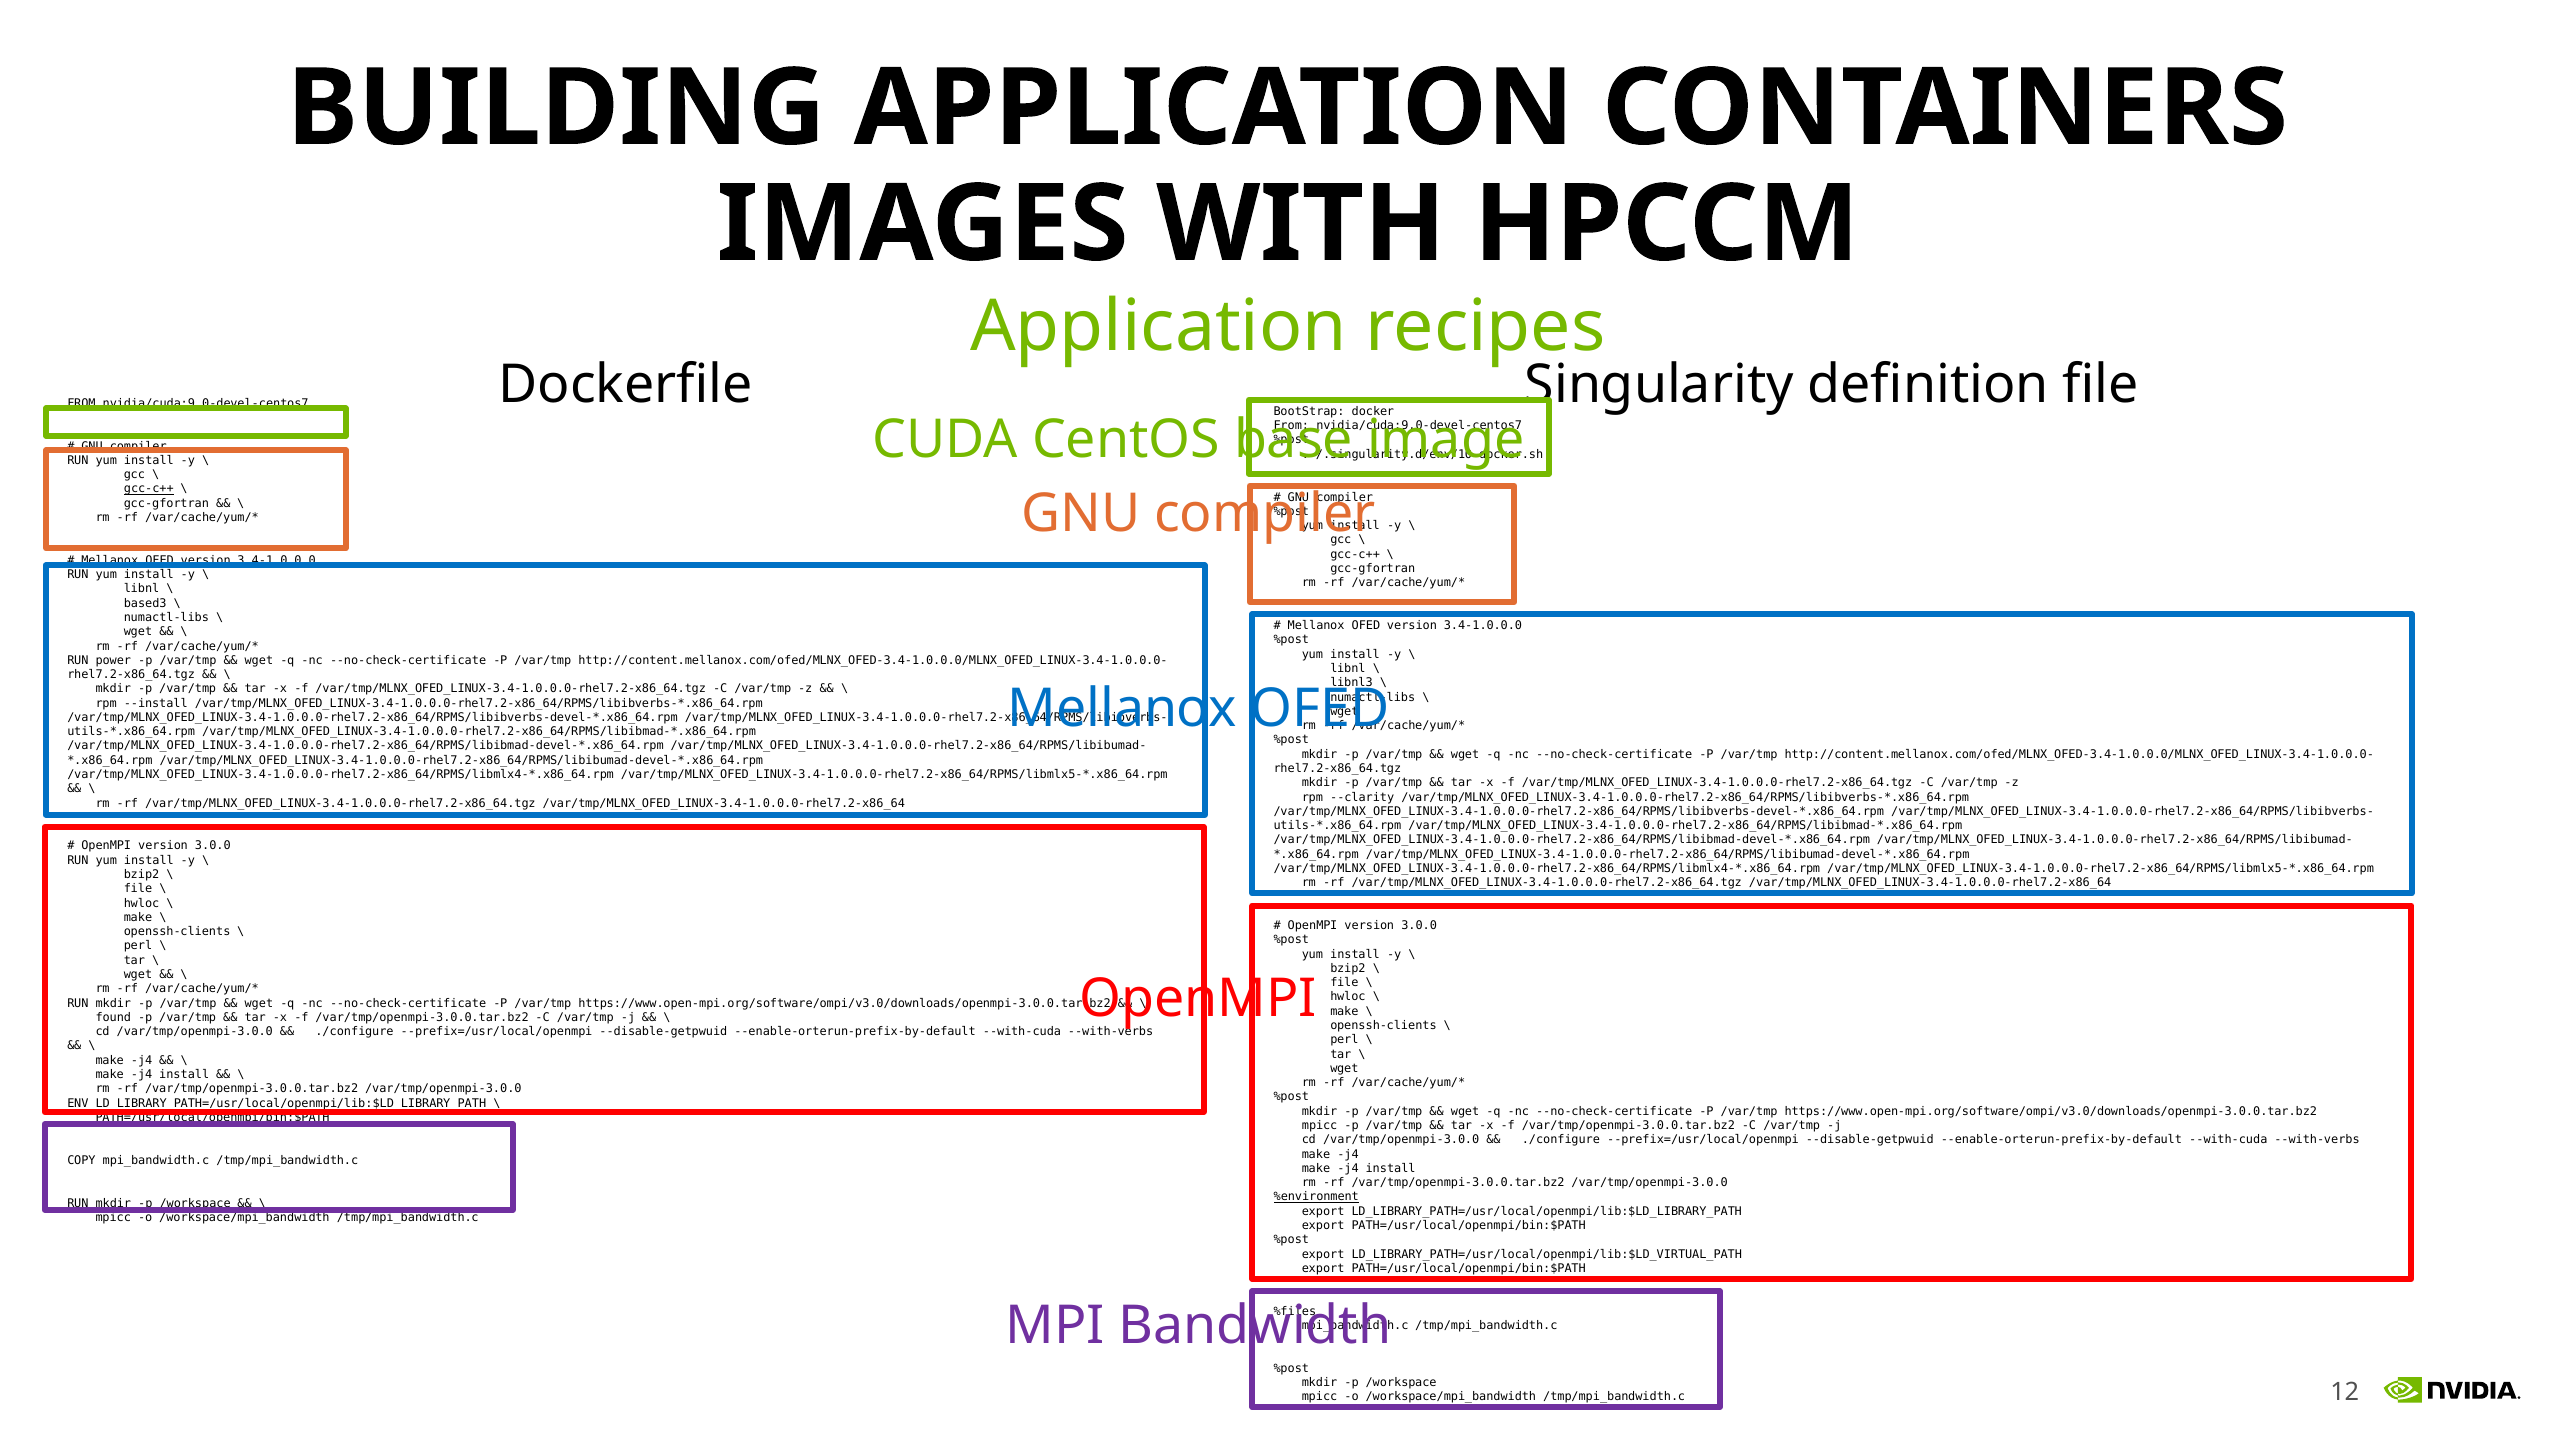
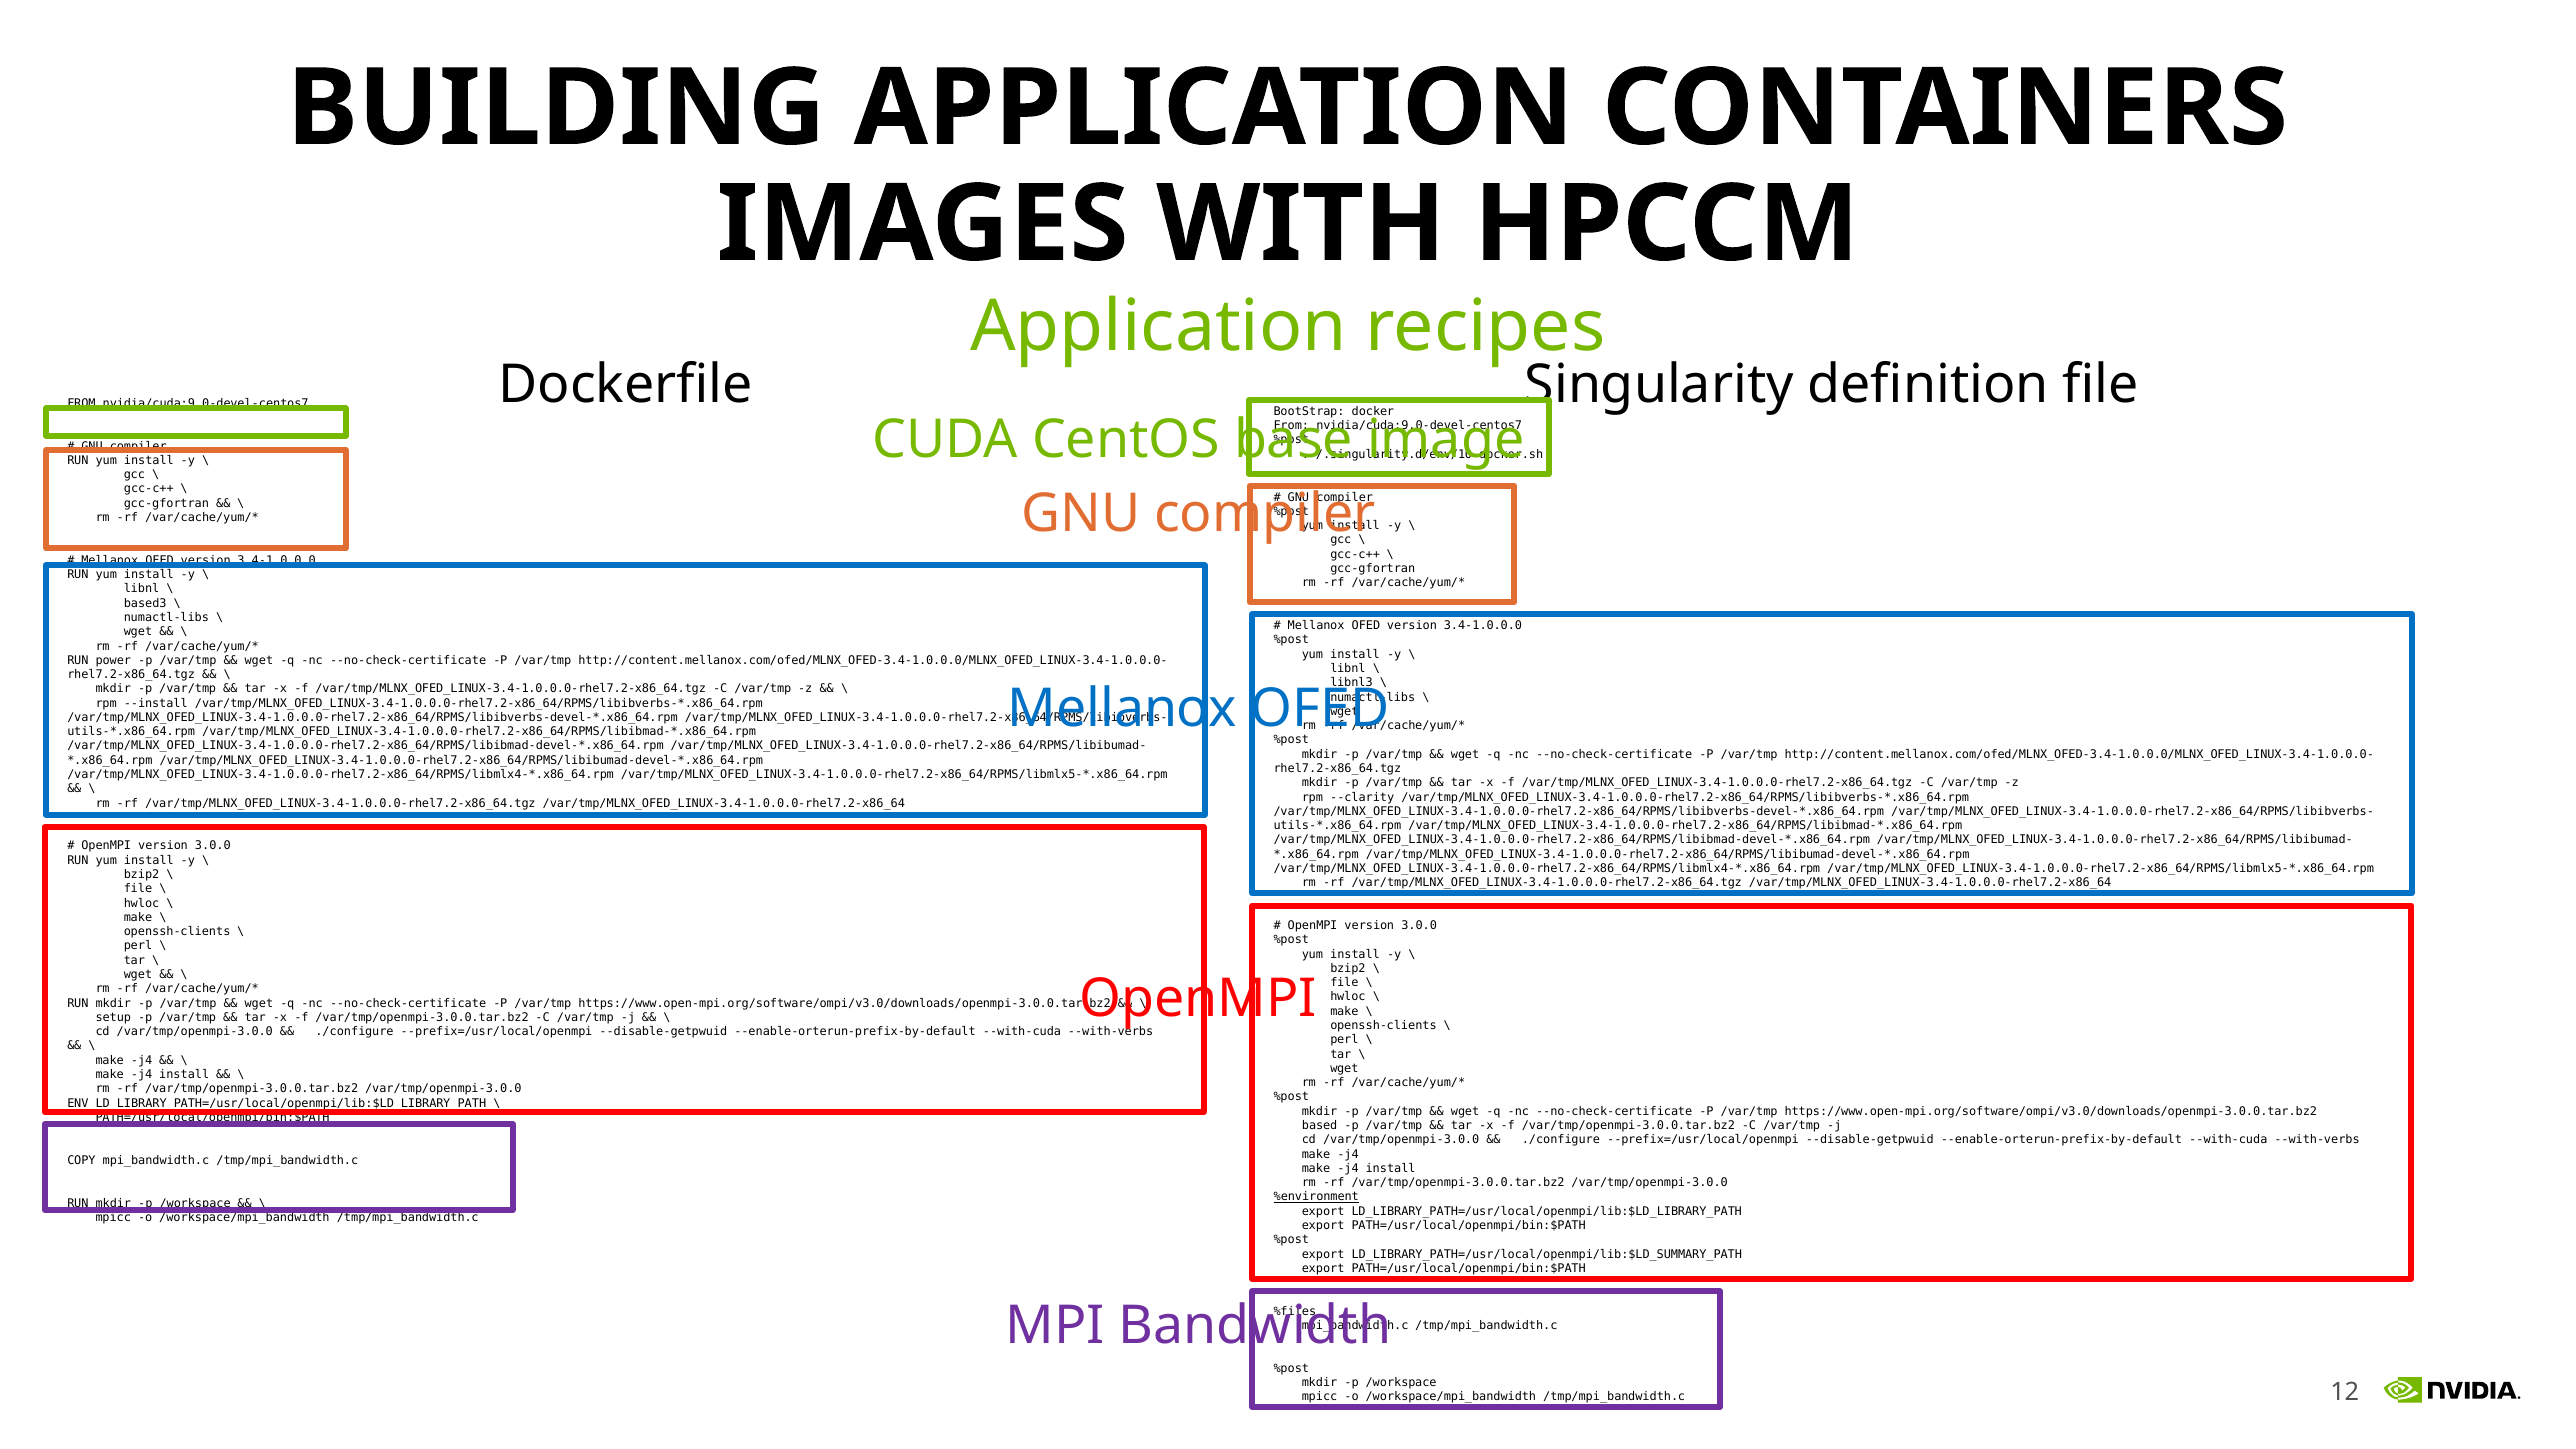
gcc-c++ underline: present -> none (149, 489)
found: found -> setup (113, 1017)
mpicc: mpicc -> based (1320, 1126)
LD_LIBRARY_PATH=/usr/local/openmpi/lib:$LD_VIRTUAL_PATH: LD_LIBRARY_PATH=/usr/local/openmpi/lib:$LD_VIRTUAL_PATH -> LD_LIBRARY_PATH=/usr/local/openmpi/lib:$LD_SUMMARY_PATH (1547, 1254)
